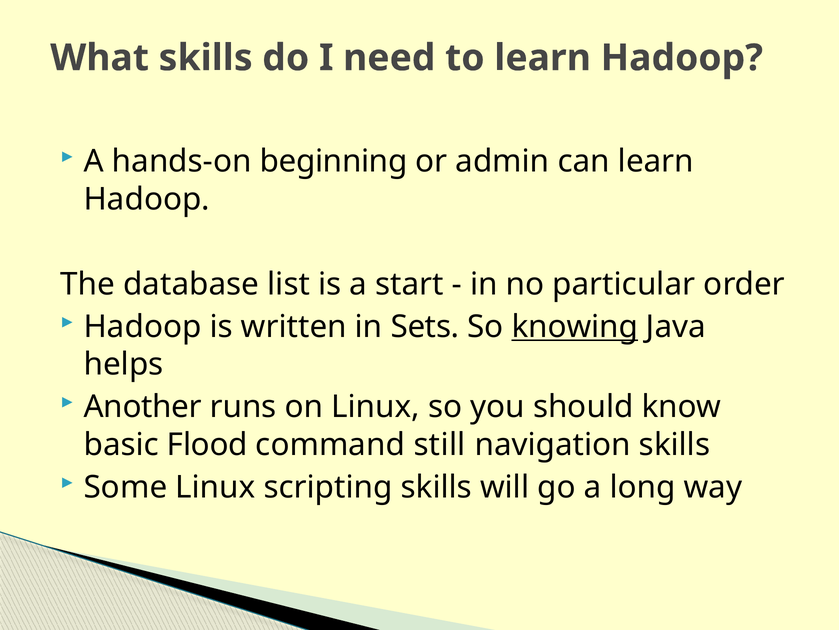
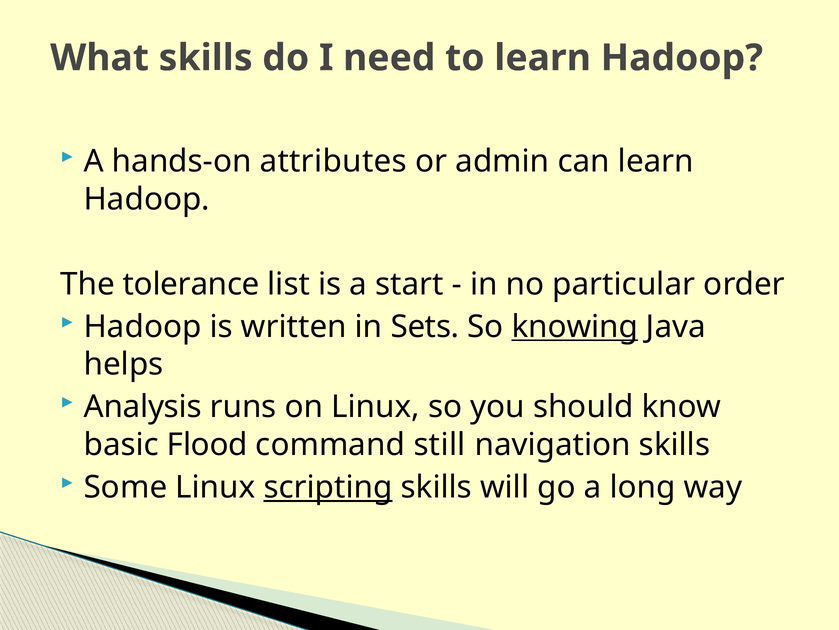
beginning: beginning -> attributes (333, 161)
database: database -> tolerance (191, 284)
Another: Another -> Analysis (143, 407)
scripting underline: none -> present (328, 487)
